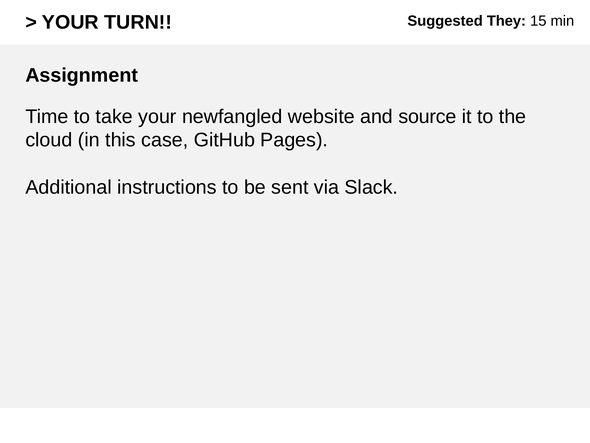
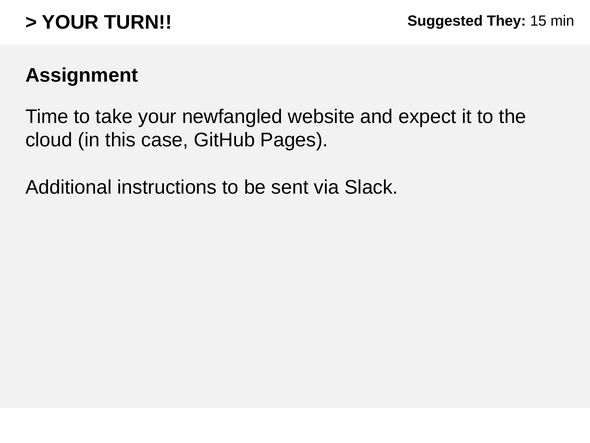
source: source -> expect (427, 116)
